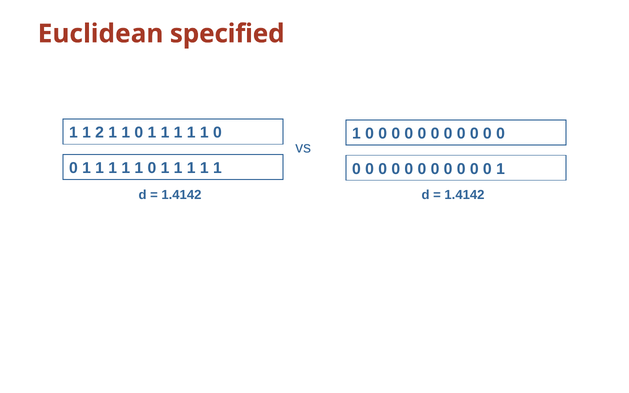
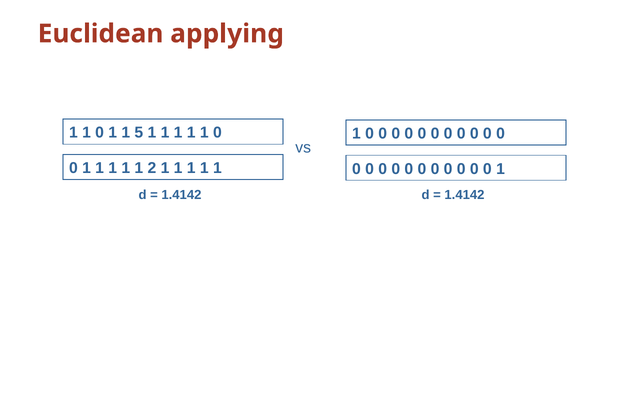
specified: specified -> applying (227, 34)
2: 2 -> 0 (100, 133)
0: 0 -> 5 (139, 133)
0: 0 -> 2 (152, 168)
